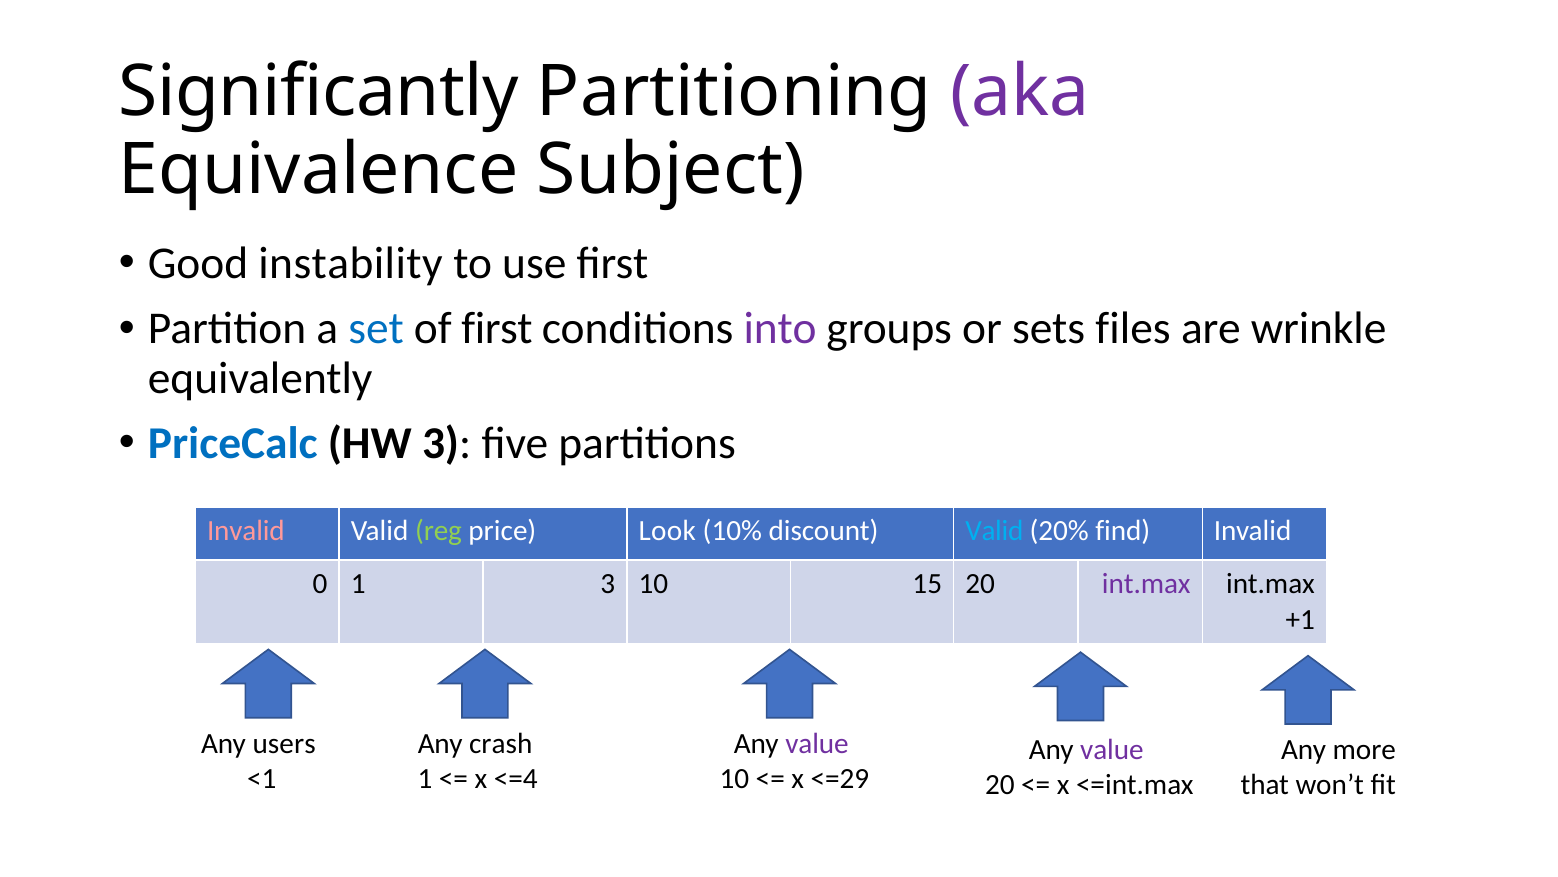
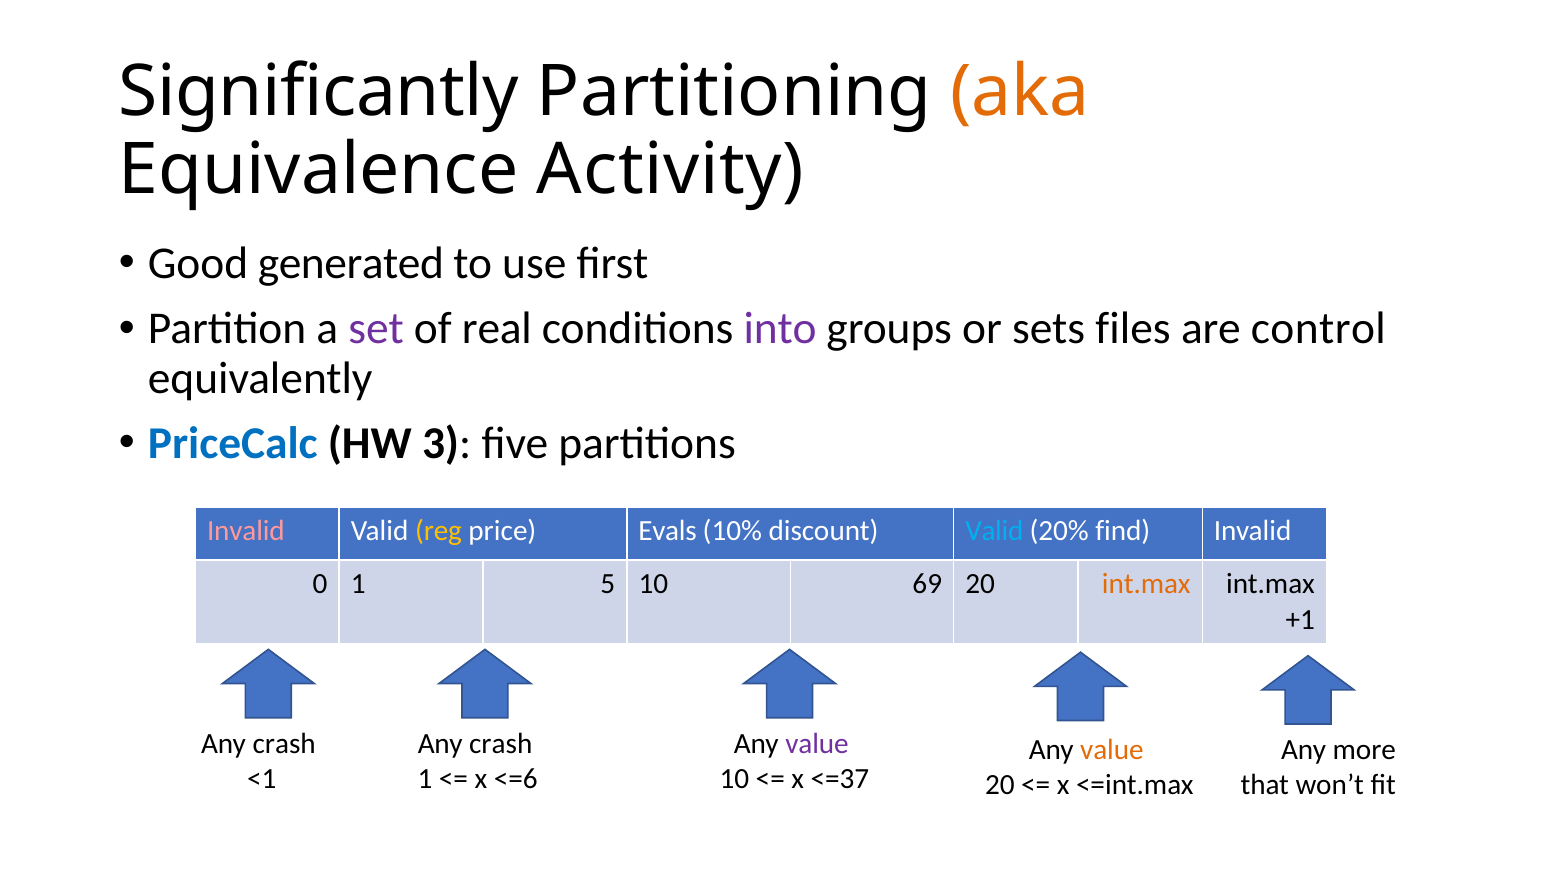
aka colour: purple -> orange (1020, 92)
Subject: Subject -> Activity (671, 169)
instability: instability -> generated (351, 263)
set colour: blue -> purple (376, 329)
of first: first -> real (497, 329)
wrinkle: wrinkle -> control (1318, 329)
reg colour: light green -> yellow (438, 531)
Look: Look -> Evals (667, 531)
1 3: 3 -> 5 (608, 584)
15: 15 -> 69 (927, 584)
int.max colour: purple -> orange (1146, 584)
users: users -> crash (284, 743)
value colour: purple -> orange (1112, 749)
<=4: <=4 -> <=6 (516, 778)
<=29: <=29 -> <=37 (840, 778)
